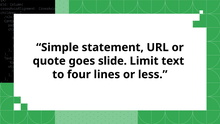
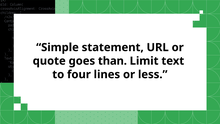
slide: slide -> than (112, 61)
